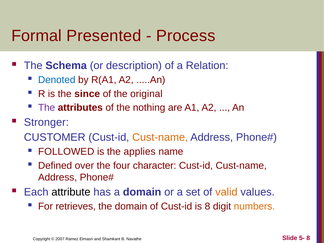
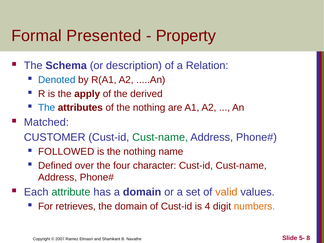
Process: Process -> Property (186, 36)
since: since -> apply (87, 94)
original: original -> derived (146, 94)
The colour: purple -> blue (47, 108)
Stronger: Stronger -> Matched (46, 122)
Cust-name colour: orange -> green (160, 137)
is the applies: applies -> nothing (140, 152)
attribute colour: black -> green (71, 192)
is 8: 8 -> 4 (207, 206)
